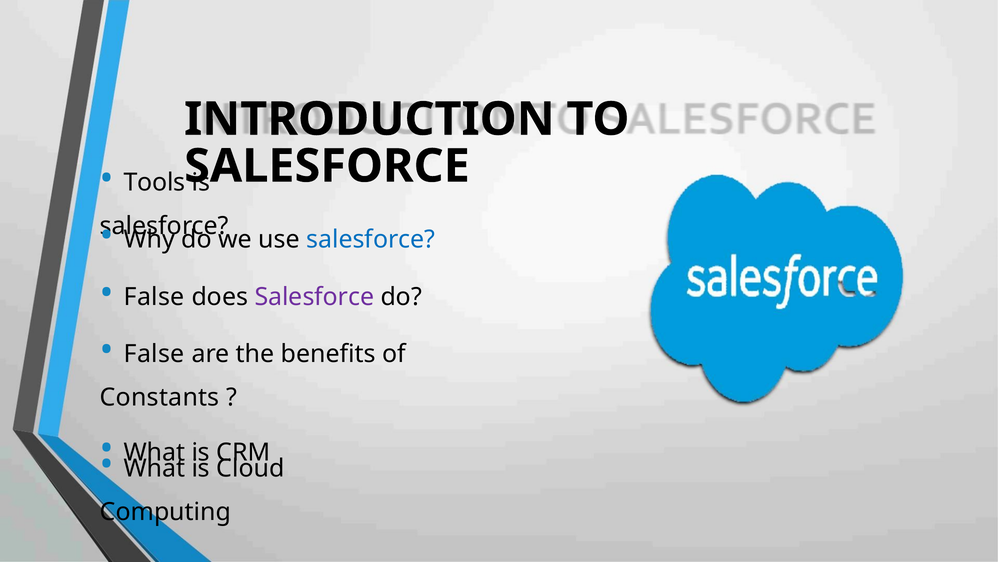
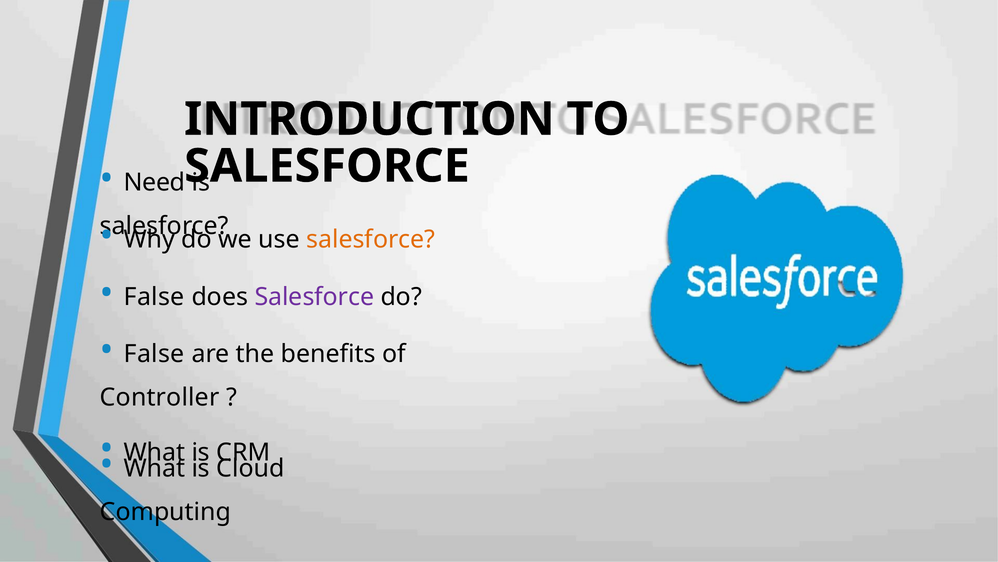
Tools: Tools -> Need (154, 182)
salesforce colour: blue -> orange (371, 239)
Constants: Constants -> Controller (160, 397)
